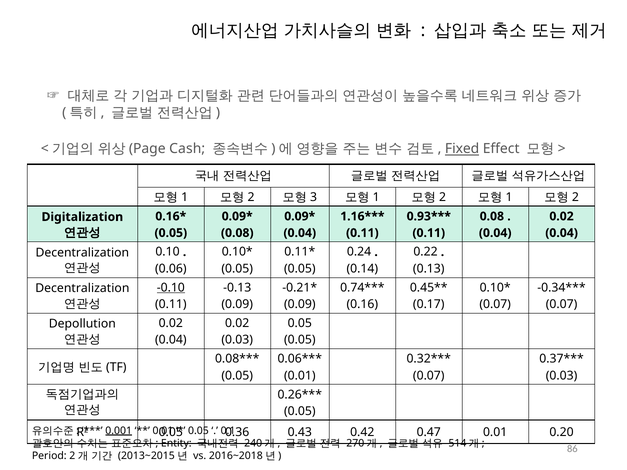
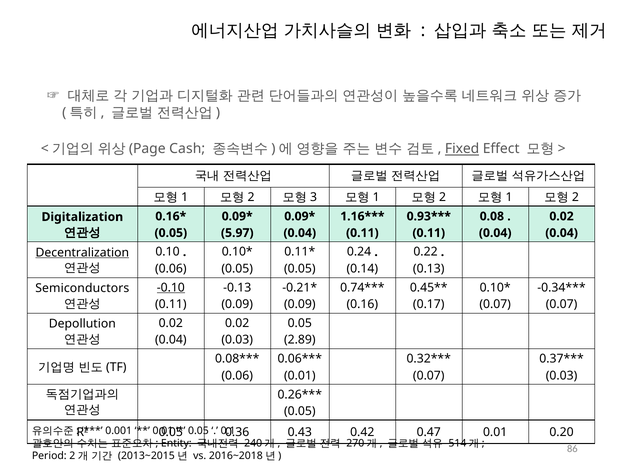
0.08: 0.08 -> 5.97 (237, 233)
Decentralization underline: none -> present (82, 253)
Decentralization: Decentralization -> Semiconductors (82, 288)
0.05: 0.05 -> 2.89 (300, 340)
0.05: 0.05 -> 0.06 (237, 376)
0.001 underline: present -> none (119, 431)
